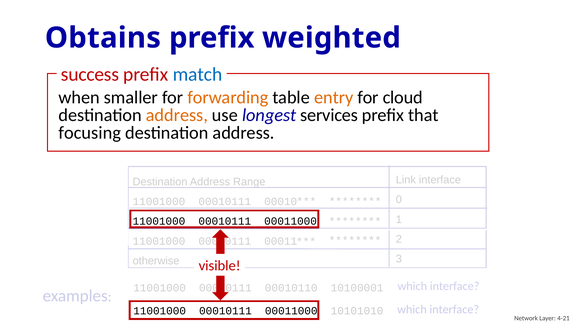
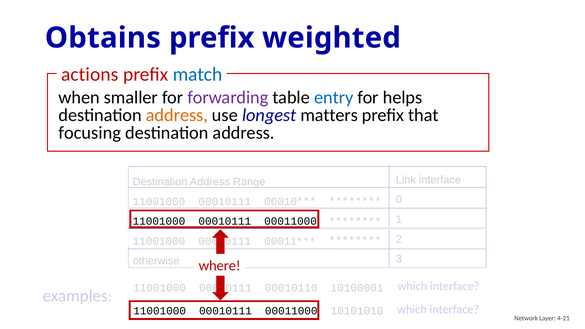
success: success -> actions (90, 75)
forwarding colour: orange -> purple (228, 98)
entry colour: orange -> blue (334, 98)
cloud: cloud -> helps (403, 98)
services: services -> matters (329, 115)
visible: visible -> where (220, 266)
